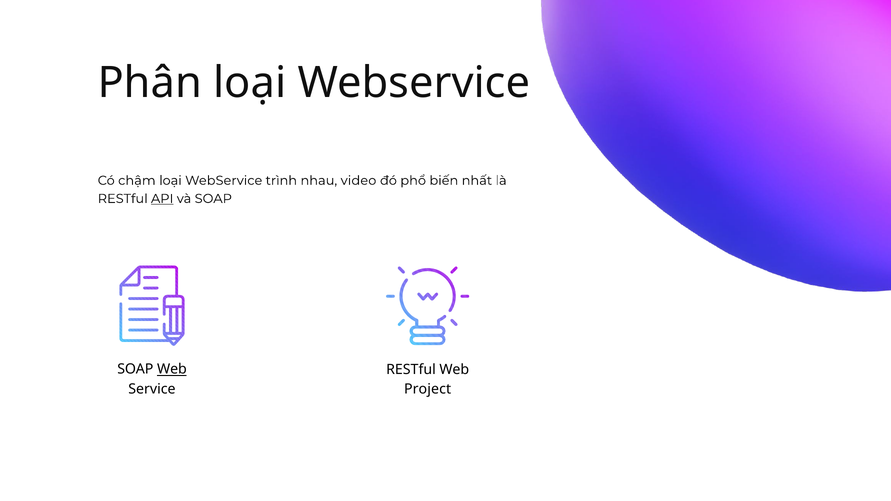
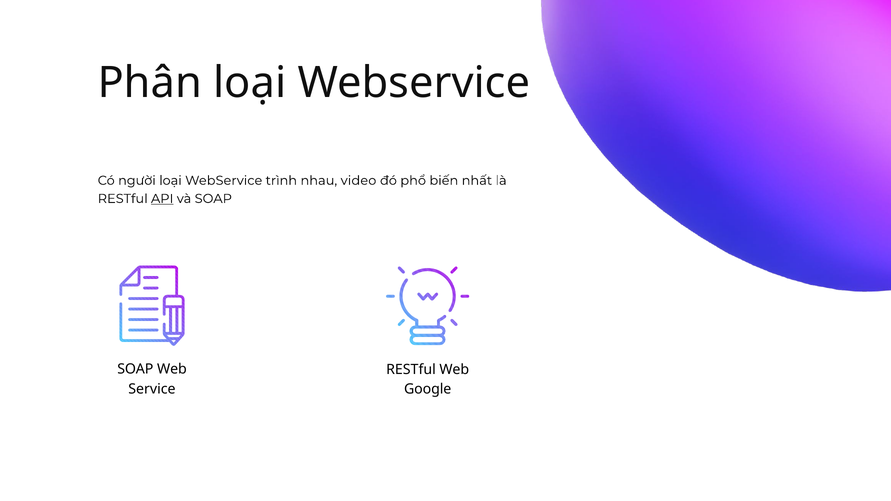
chậm: chậm -> người (137, 181)
Web underline: present -> none (172, 369)
Project: Project -> Google (428, 389)
